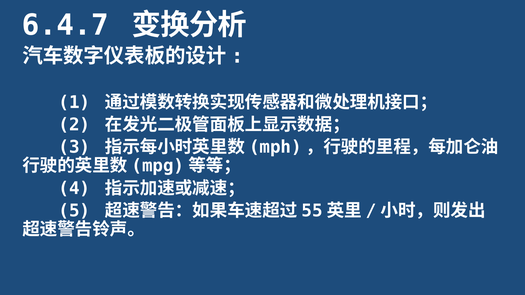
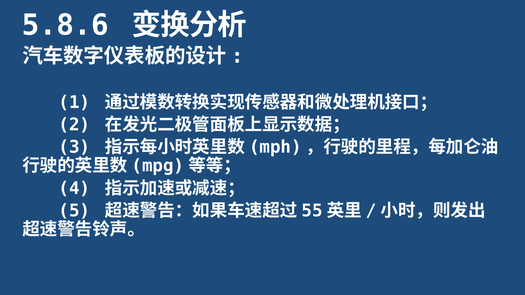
6.4.7: 6.4.7 -> 5.8.6 (65, 25)
